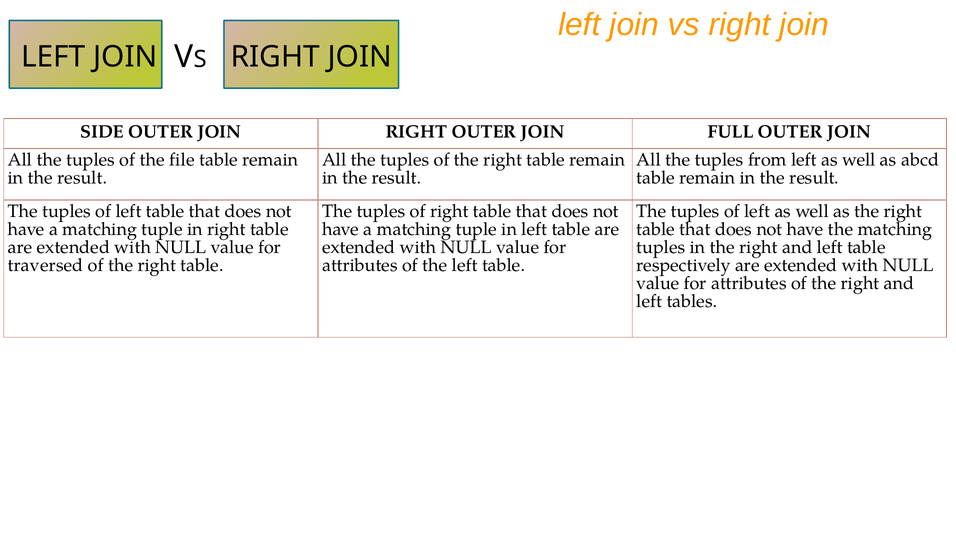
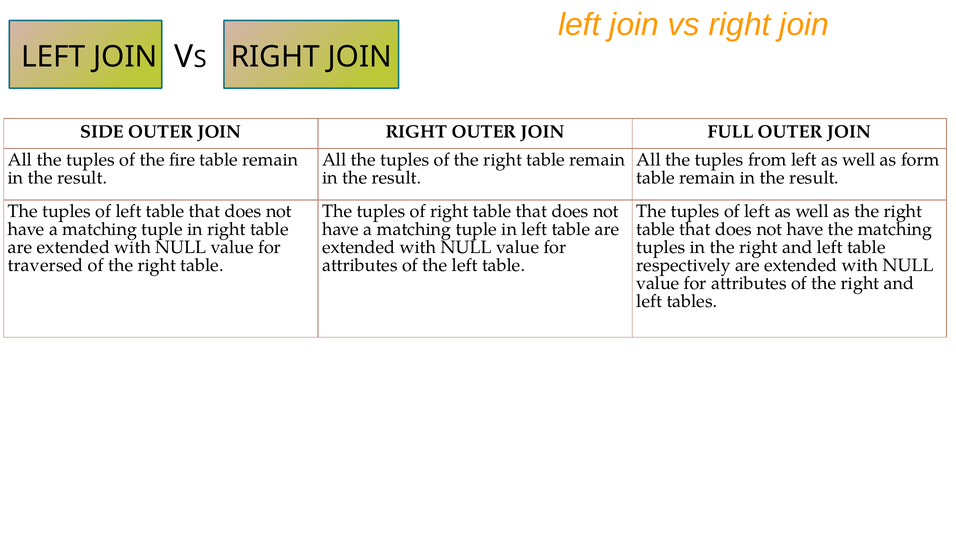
file: file -> fire (182, 160)
abcd: abcd -> form (920, 160)
